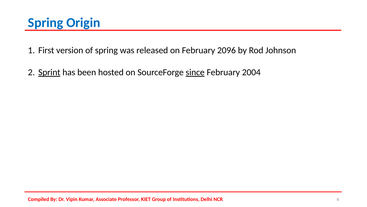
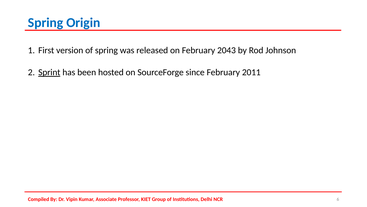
2096: 2096 -> 2043 (226, 50)
since underline: present -> none (195, 72)
2004: 2004 -> 2011 (251, 72)
